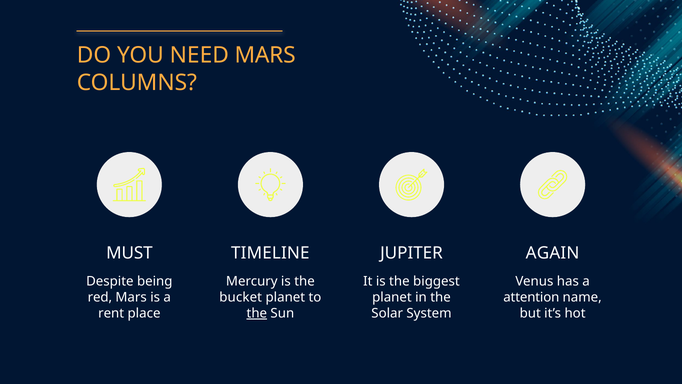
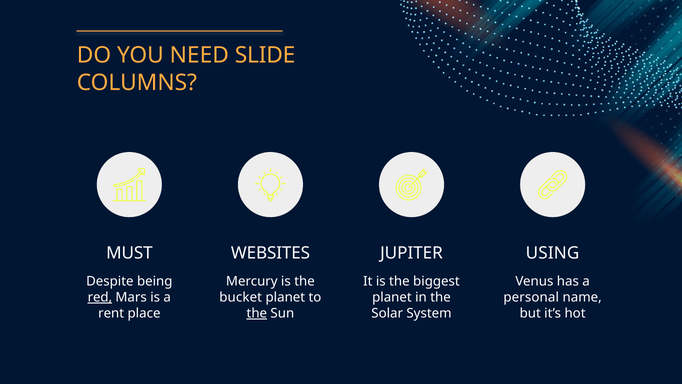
NEED MARS: MARS -> SLIDE (265, 55)
TIMELINE: TIMELINE -> WEBSITES (270, 253)
AGAIN: AGAIN -> USING (553, 253)
red underline: none -> present (100, 297)
attention: attention -> personal (531, 297)
